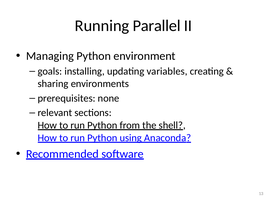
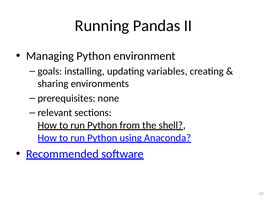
Parallel: Parallel -> Pandas (157, 26)
